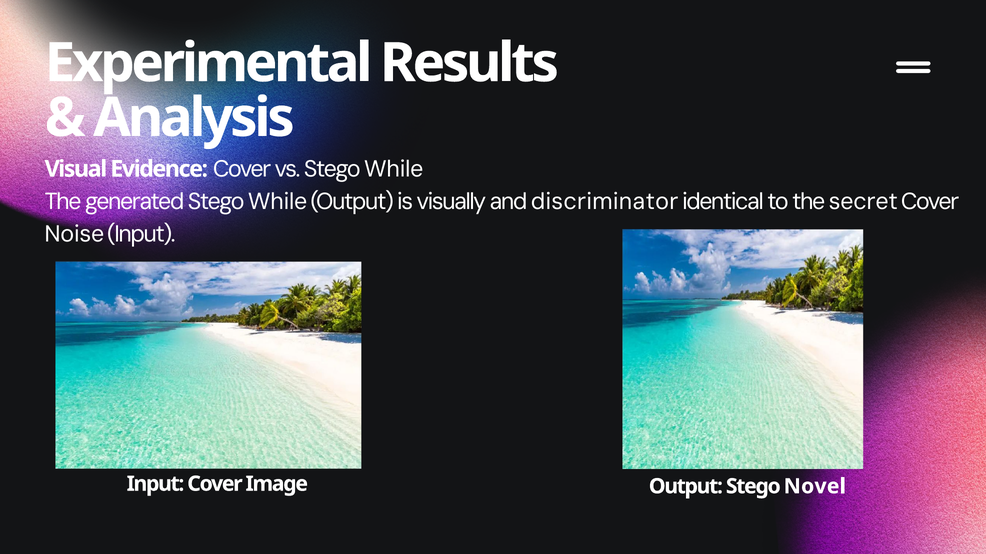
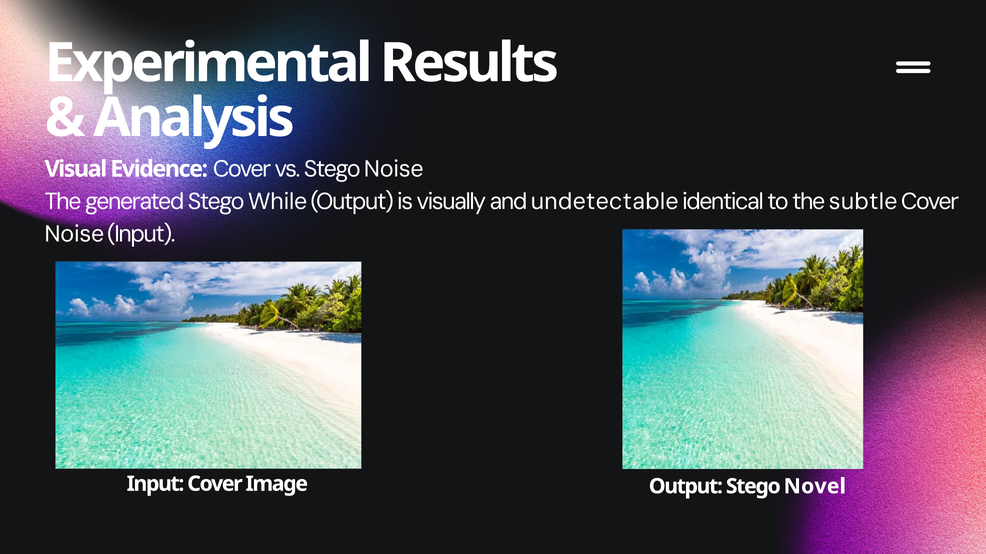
vs Stego While: While -> Noise (394, 169)
discriminator: discriminator -> undetectable (605, 202)
secret: secret -> subtle (863, 202)
